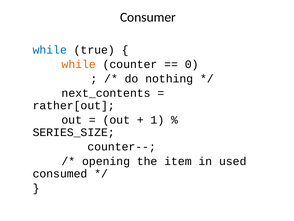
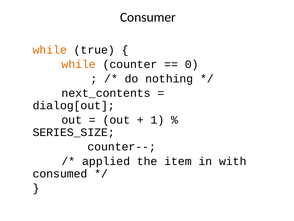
while colour: blue -> orange (50, 50)
rather[out: rather[out -> dialog[out (74, 105)
opening: opening -> applied (106, 161)
used: used -> with (233, 161)
